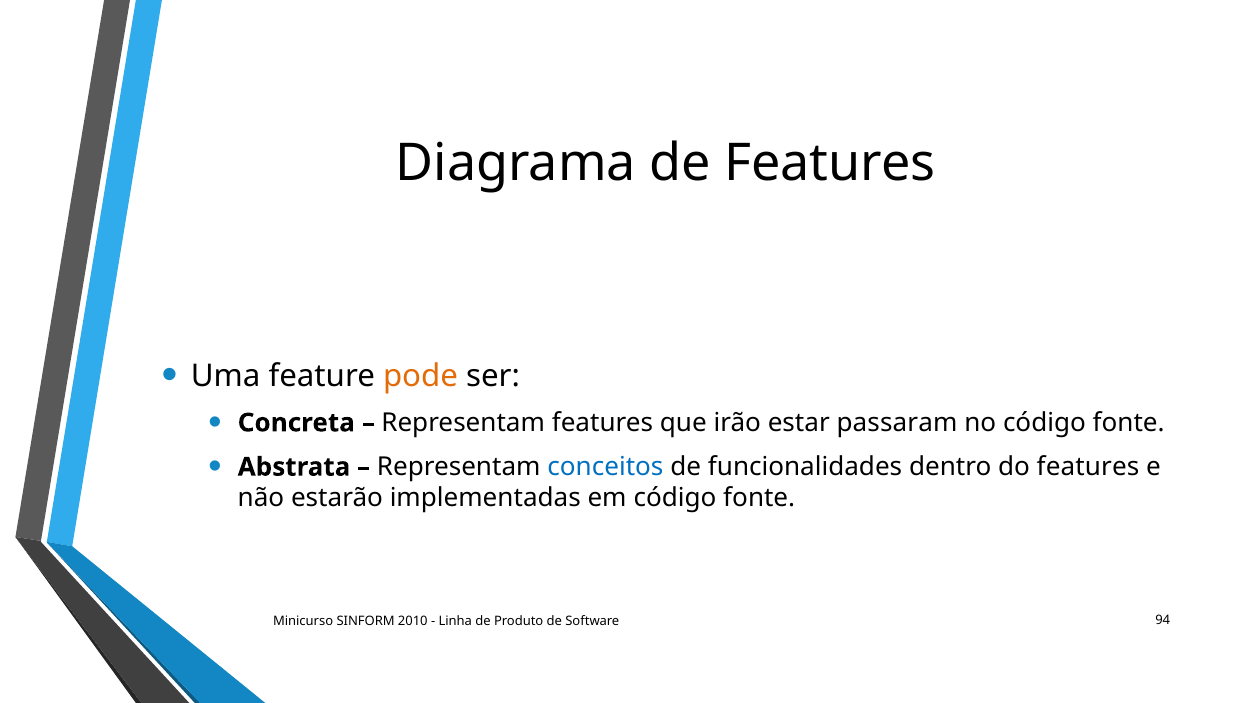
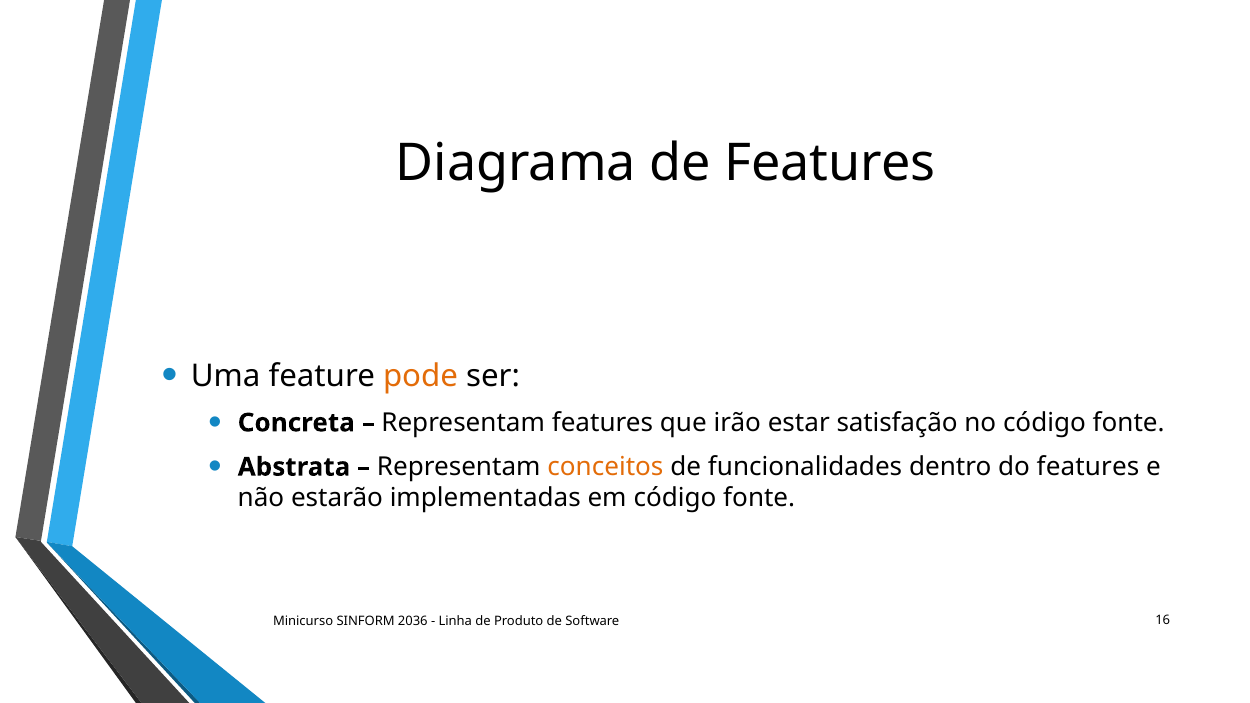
passaram: passaram -> satisfação (897, 423)
conceitos colour: blue -> orange (605, 467)
2010: 2010 -> 2036 (413, 622)
94: 94 -> 16 (1163, 620)
